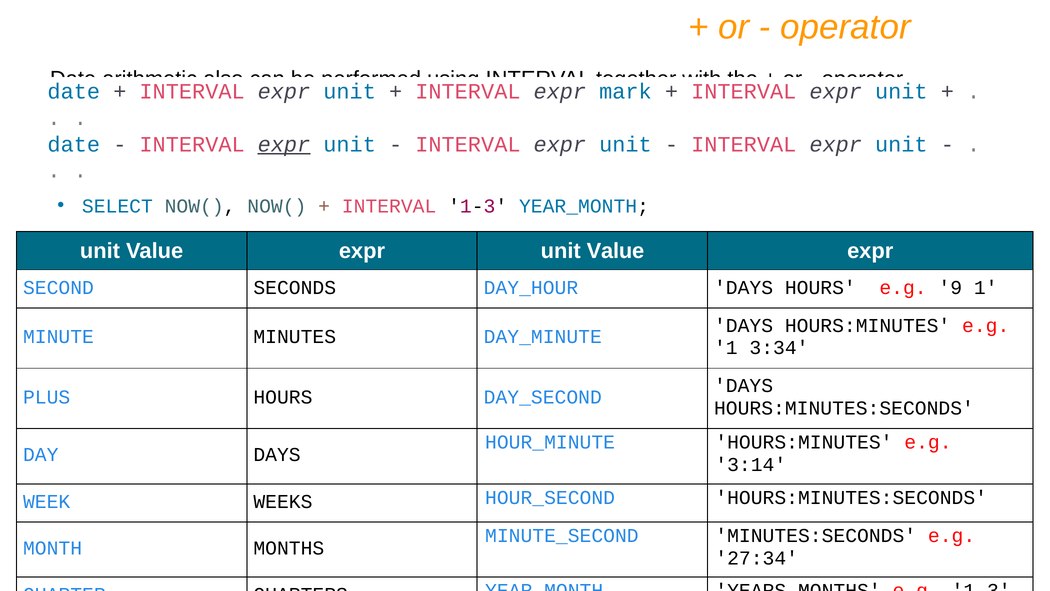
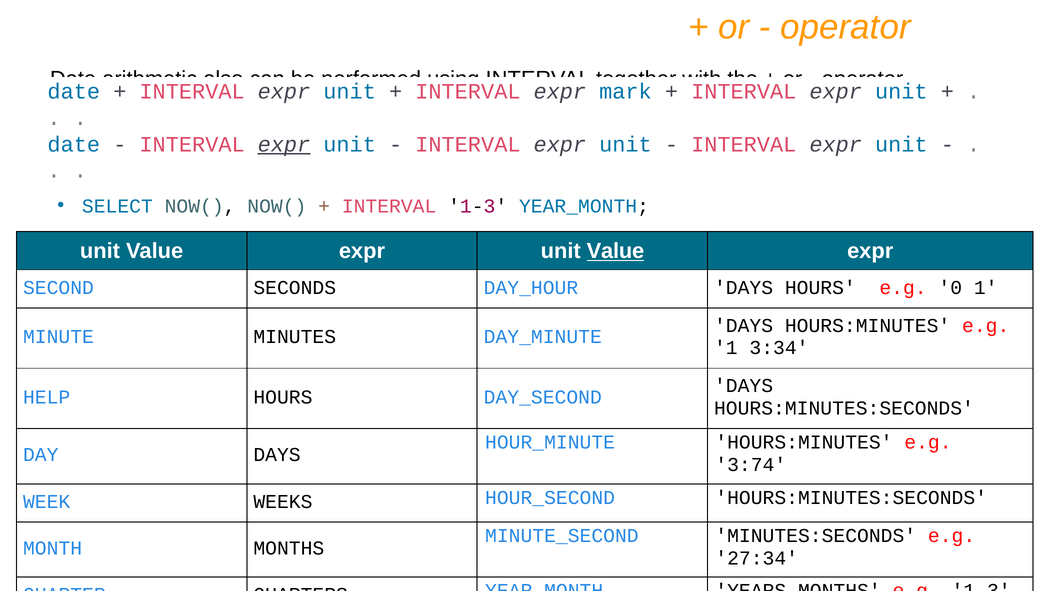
Value underline: none -> present (615, 251)
9: 9 -> 0 (950, 287)
PLUS: PLUS -> HELP (47, 397)
3:14: 3:14 -> 3:74 (751, 465)
